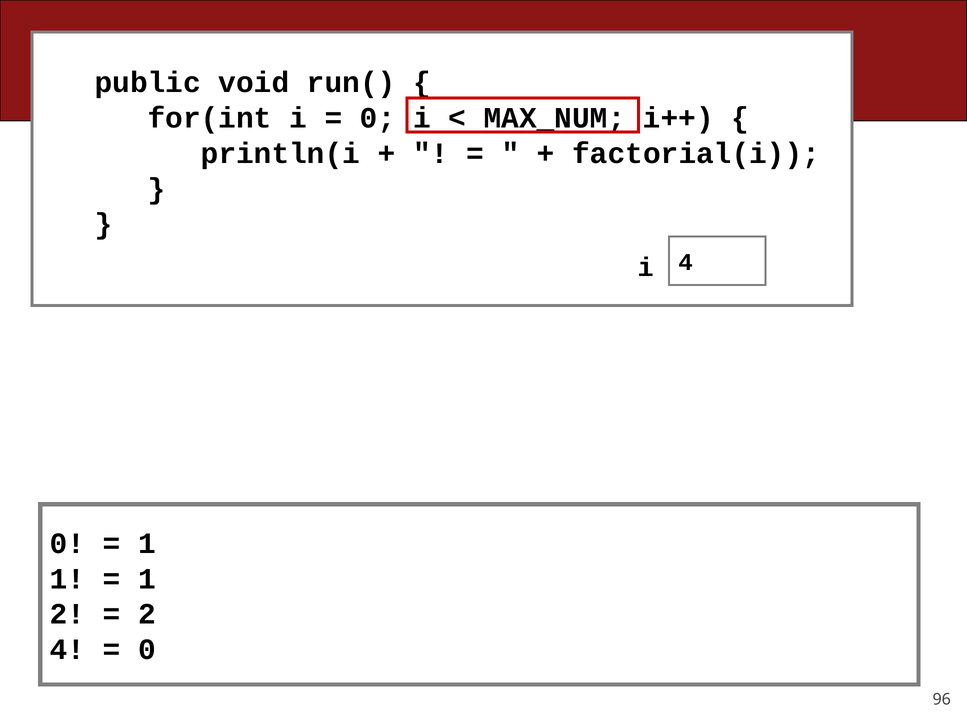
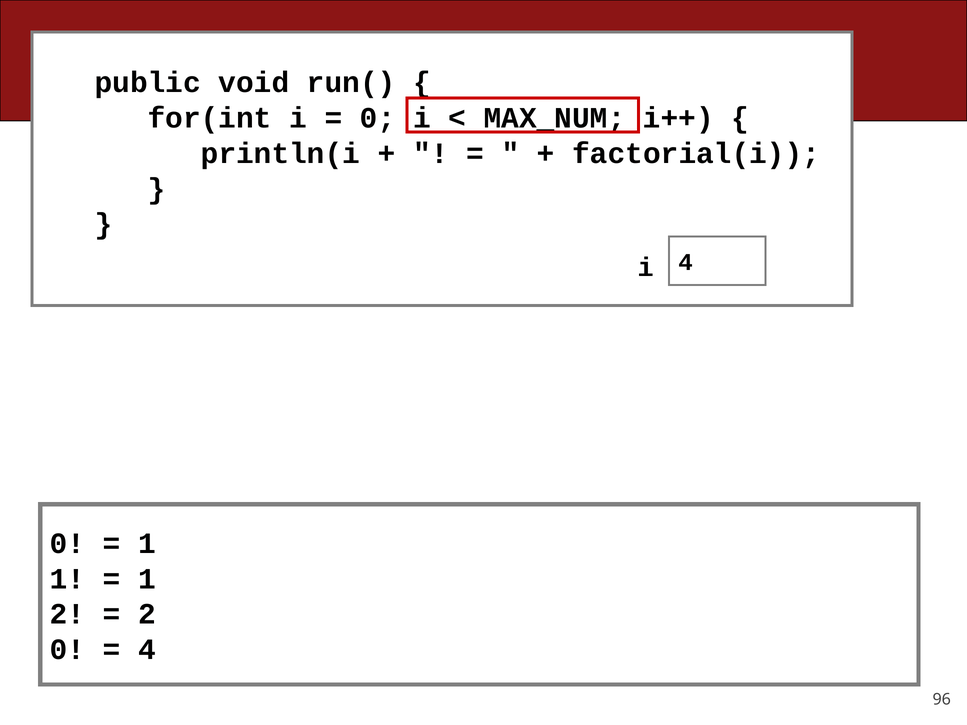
4: 4 -> 0 (67, 650)
0: 0 -> 4 (147, 650)
